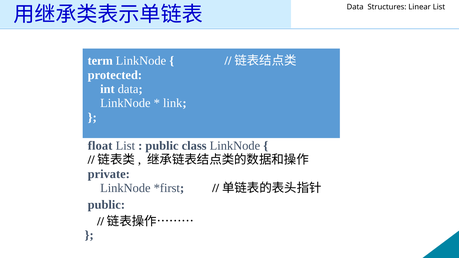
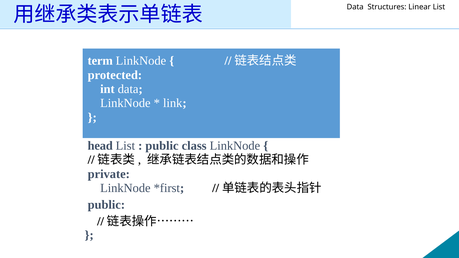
float: float -> head (100, 146)
